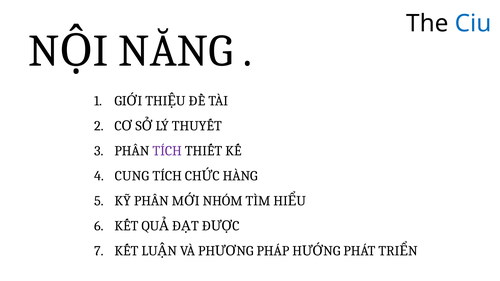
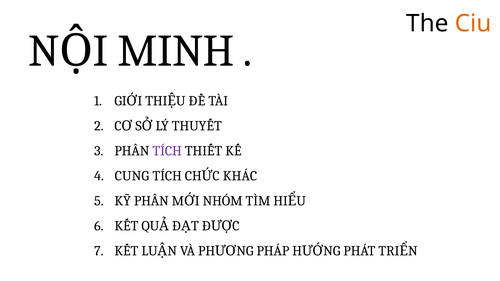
Ciu colour: blue -> orange (473, 24)
NĂNG: NĂNG -> MINH (176, 51)
HÀNG: HÀNG -> KHÁC (240, 176)
